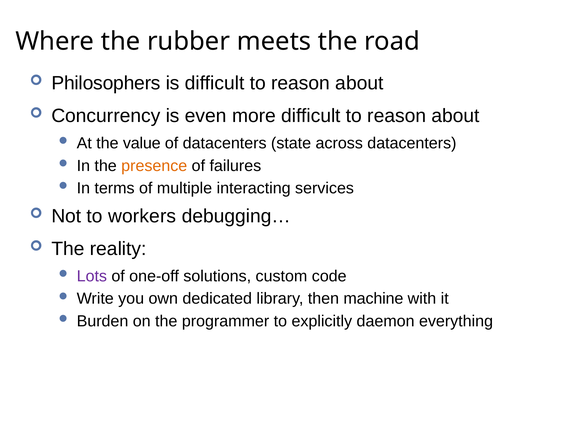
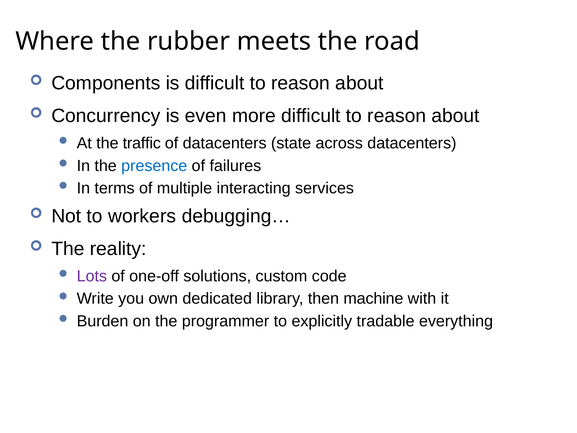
Philosophers: Philosophers -> Components (106, 83)
value: value -> traffic (142, 143)
presence colour: orange -> blue (154, 166)
daemon: daemon -> tradable (386, 321)
